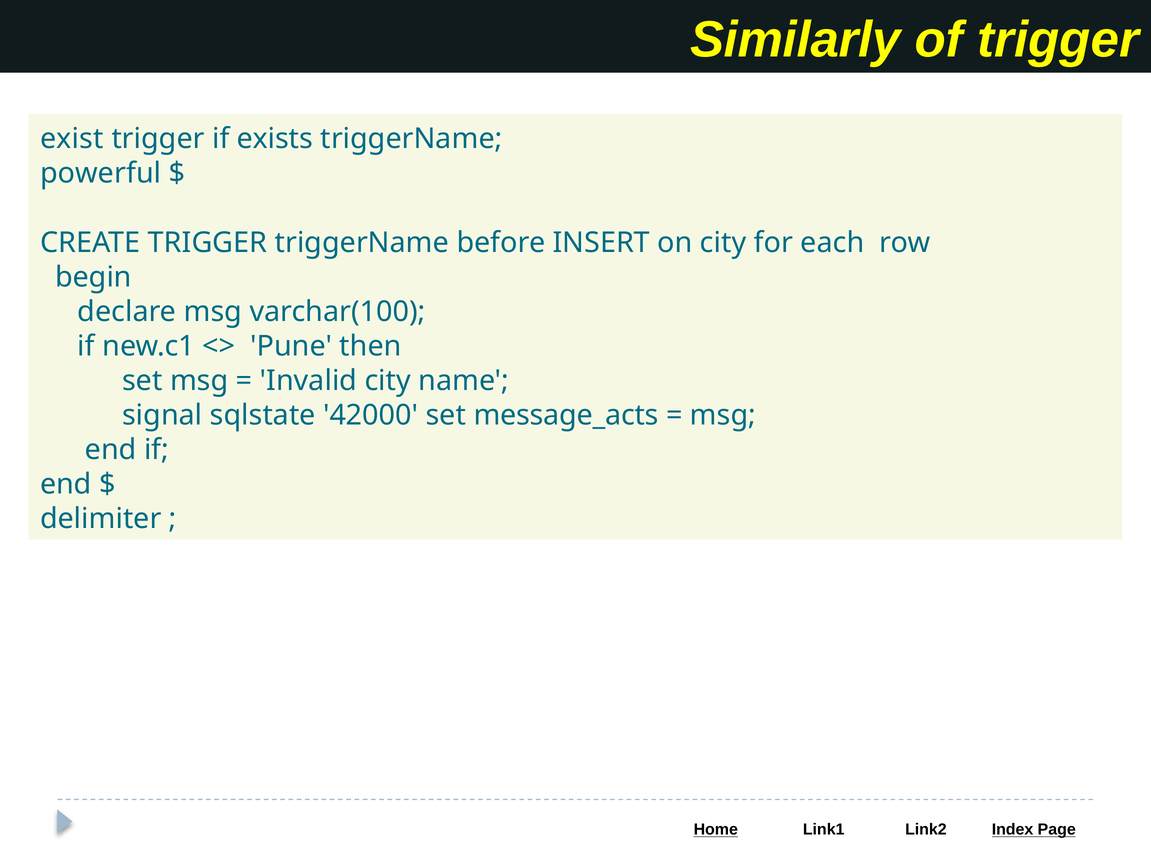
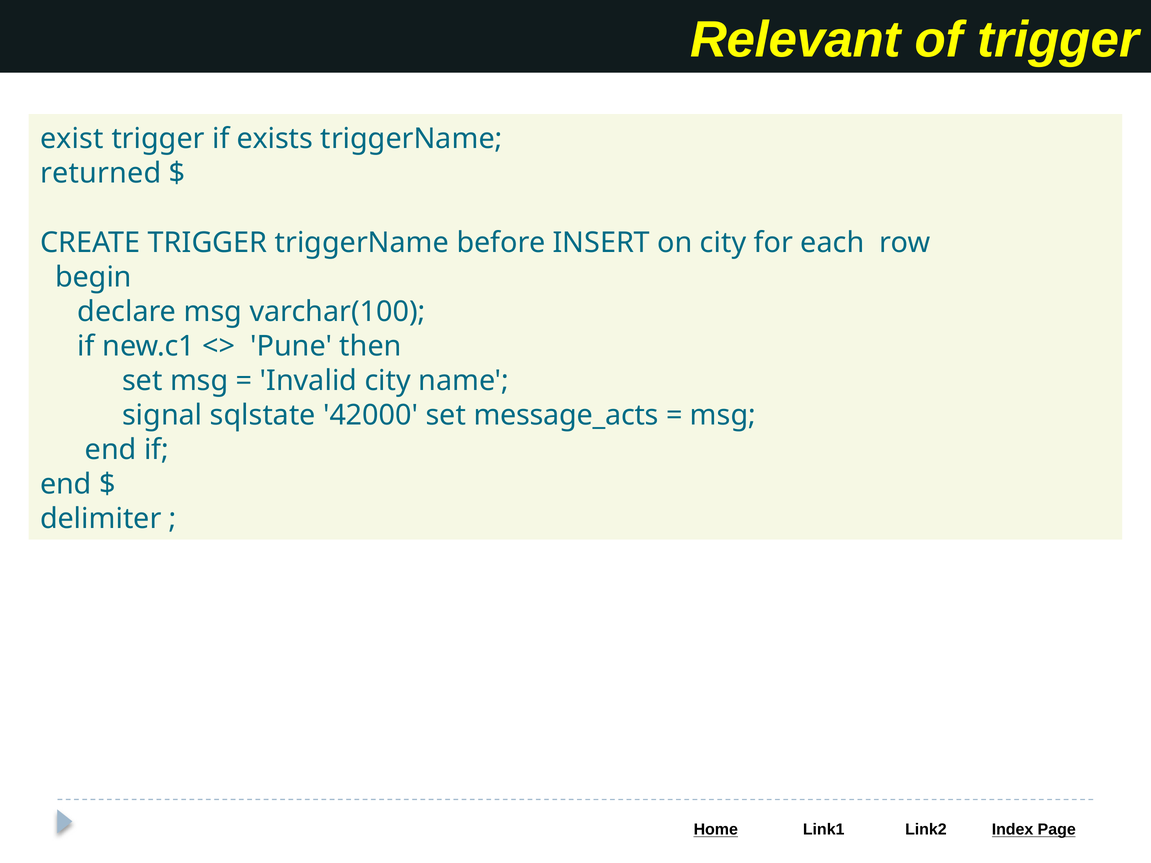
Similarly: Similarly -> Relevant (795, 40)
powerful: powerful -> returned (101, 174)
